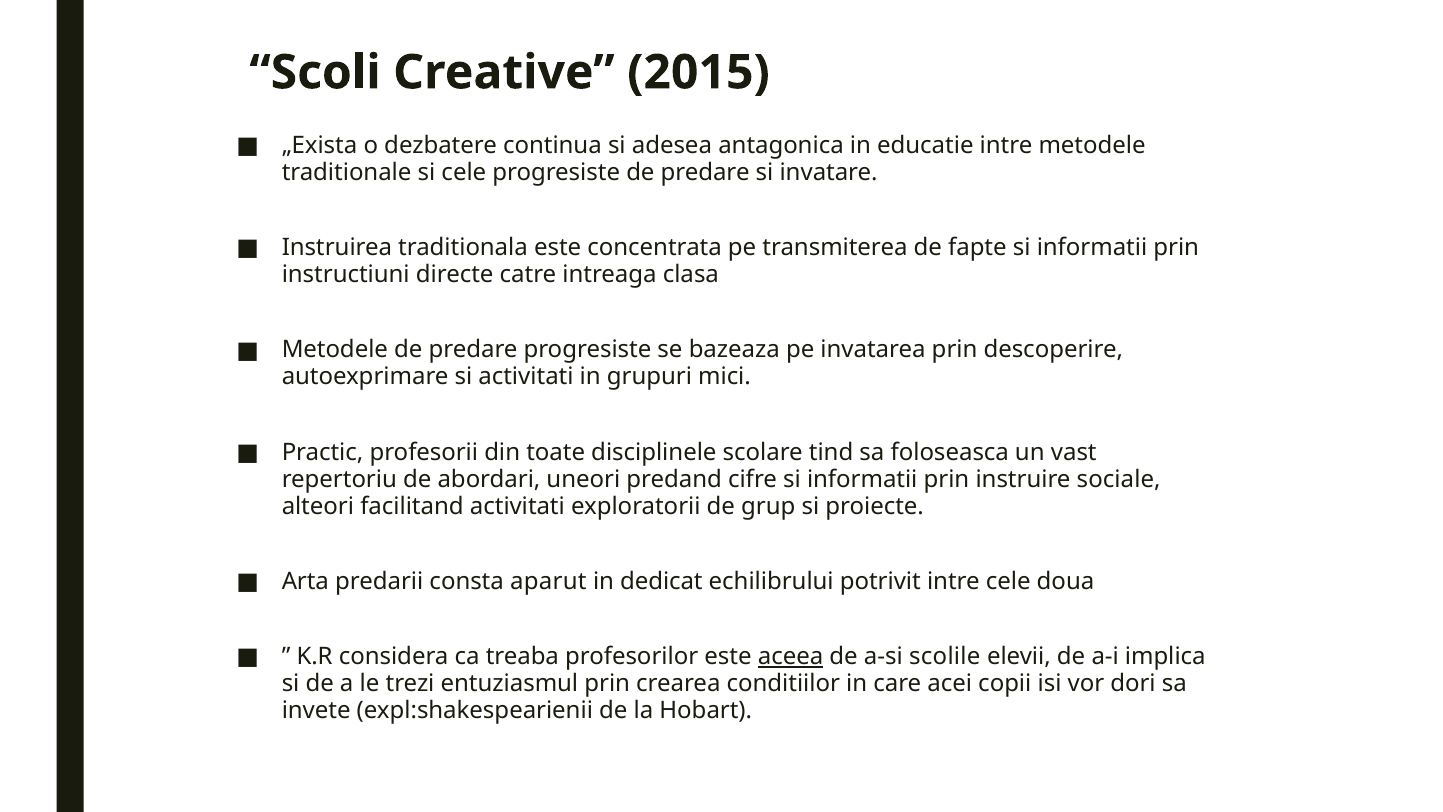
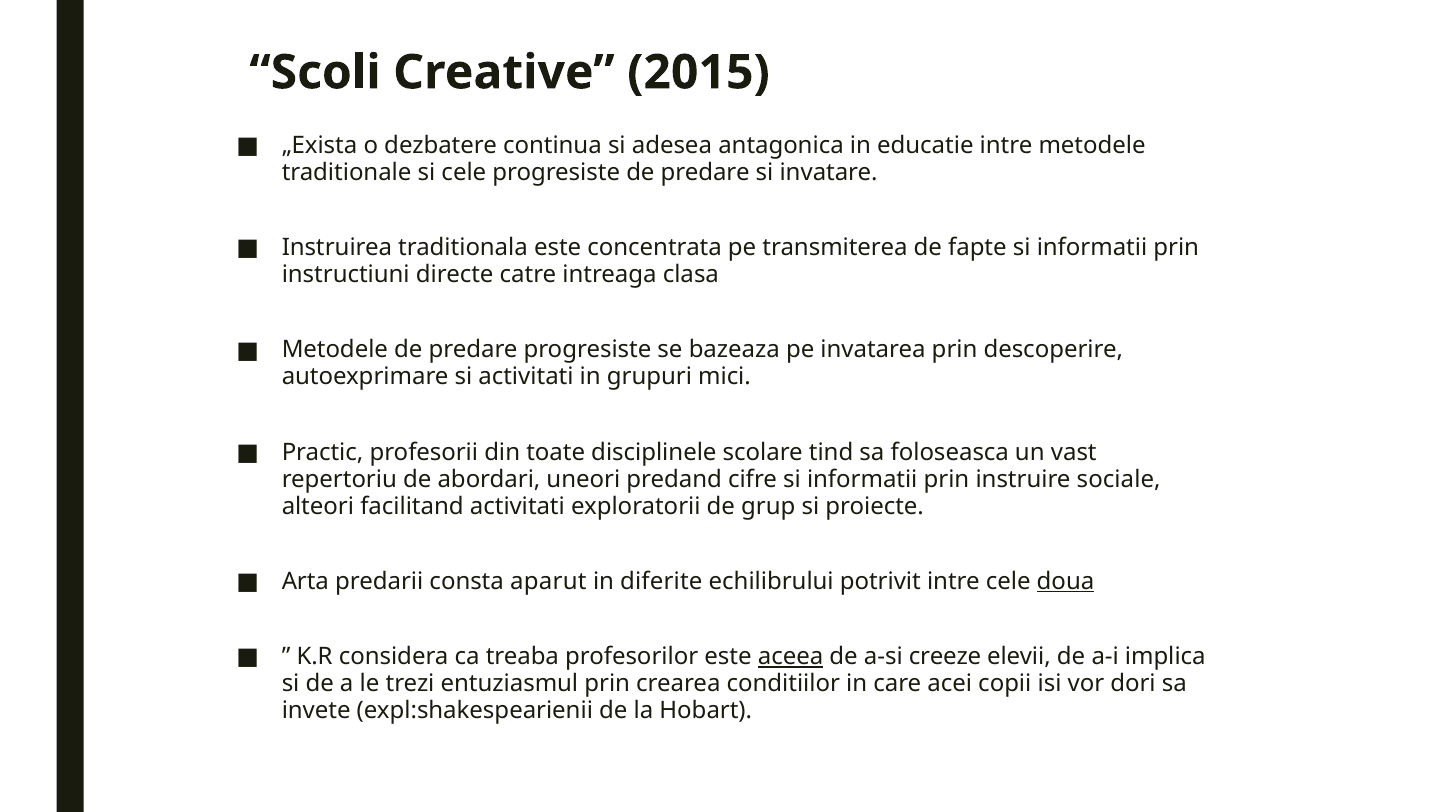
dedicat: dedicat -> diferite (661, 581)
doua underline: none -> present (1066, 581)
scolile: scolile -> creeze (945, 656)
